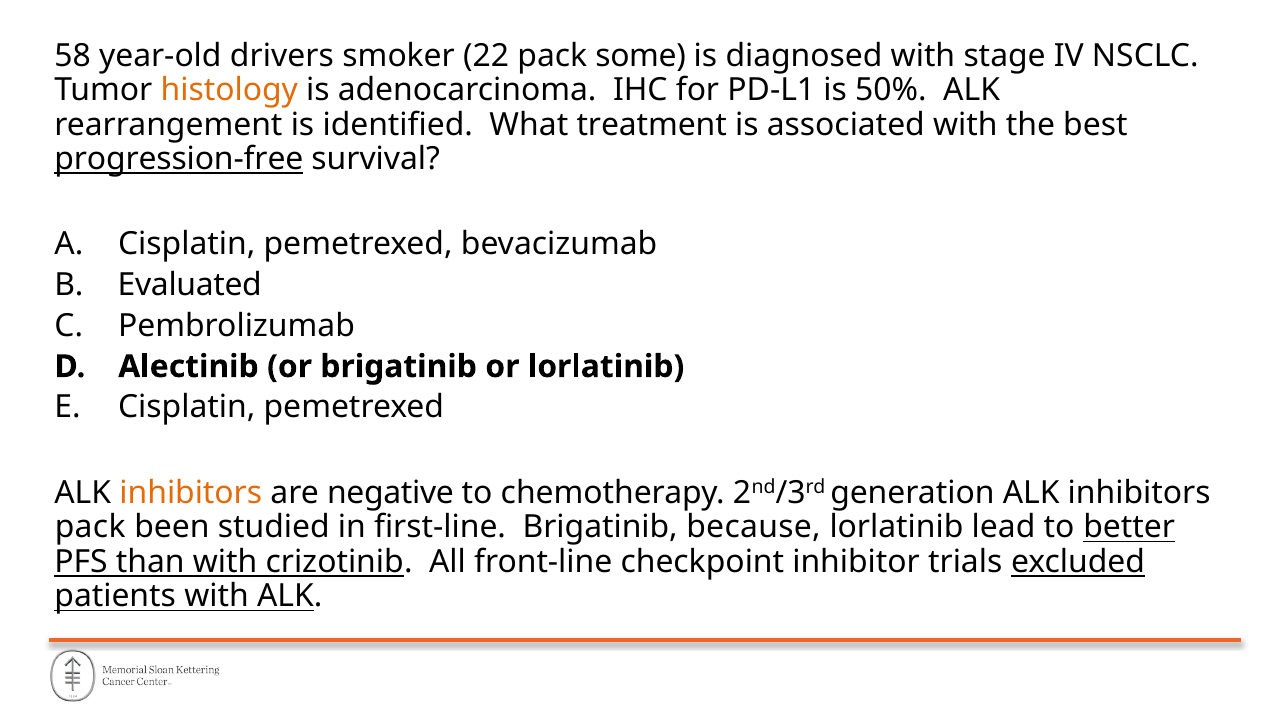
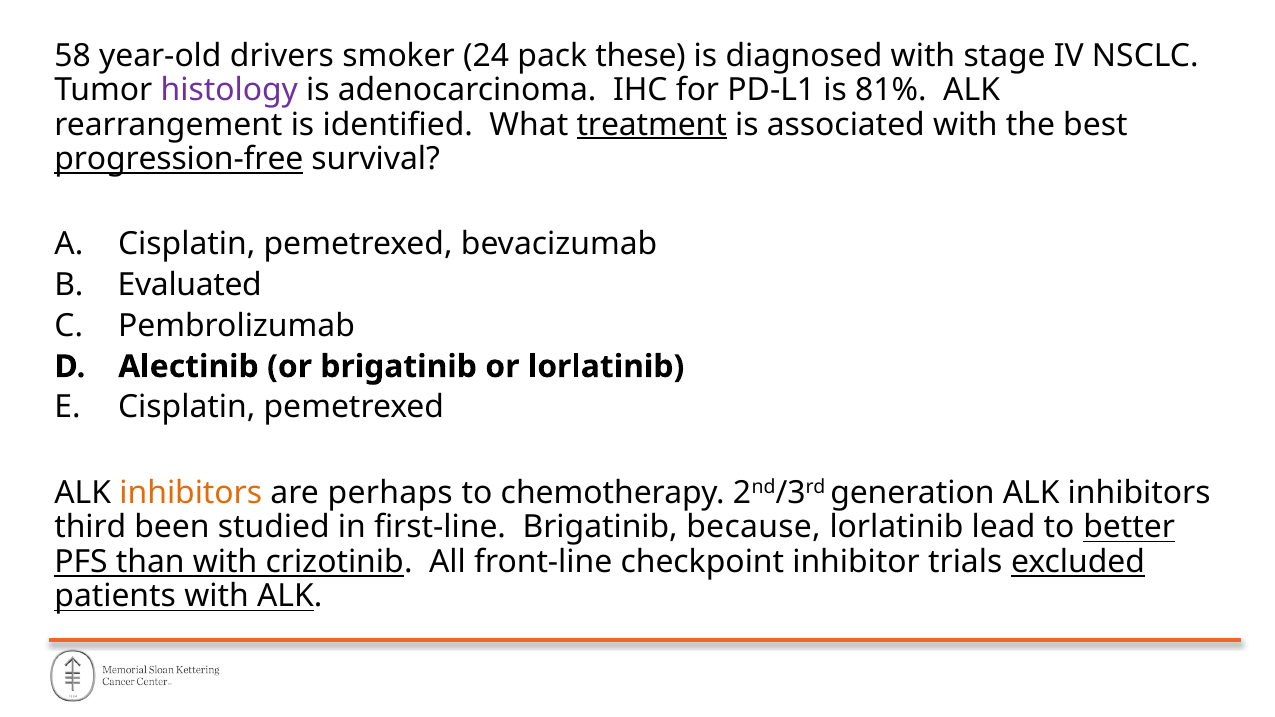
22: 22 -> 24 (486, 56)
some: some -> these (641, 56)
histology colour: orange -> purple (229, 90)
50%: 50% -> 81% (891, 90)
treatment underline: none -> present (652, 125)
negative: negative -> perhaps (390, 493)
pack: pack -> third (90, 527)
